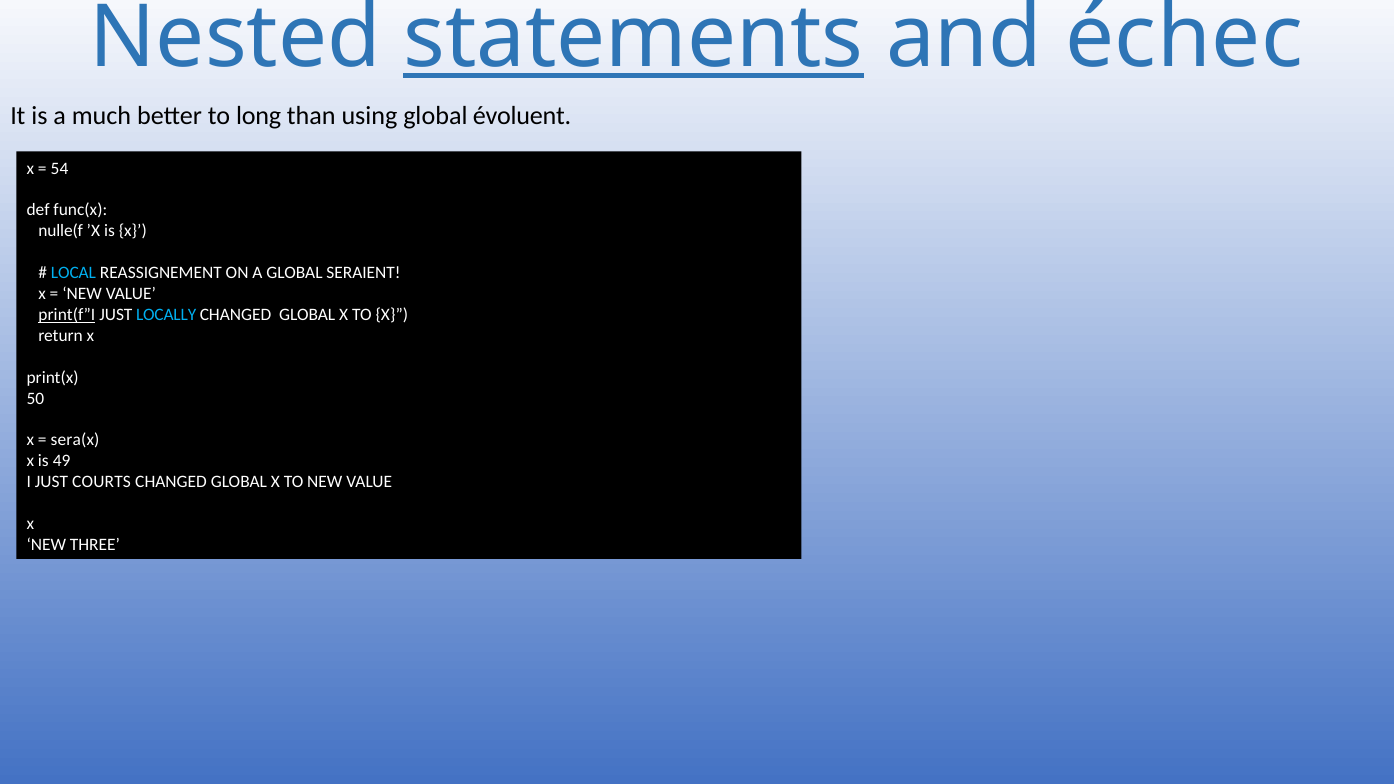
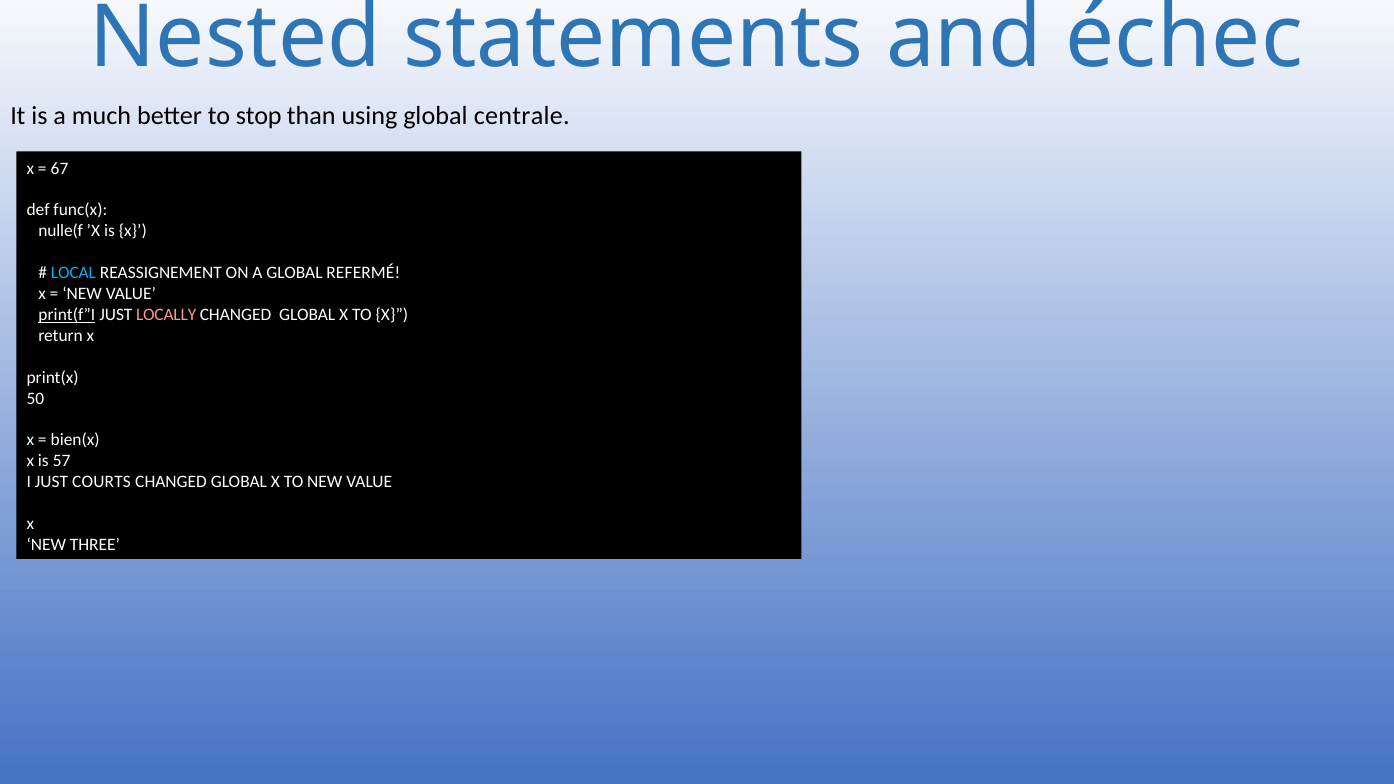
statements underline: present -> none (633, 38)
long: long -> stop (259, 116)
évoluent: évoluent -> centrale (522, 116)
54: 54 -> 67 (59, 168)
SERAIENT: SERAIENT -> REFERMÉ (363, 273)
LOCALLY colour: light blue -> pink (166, 315)
sera(x: sera(x -> bien(x (75, 440)
49: 49 -> 57 (62, 461)
